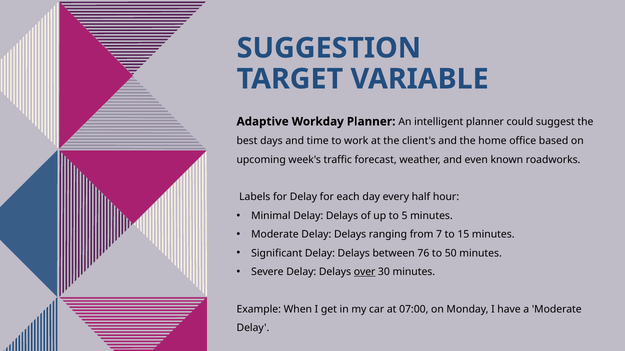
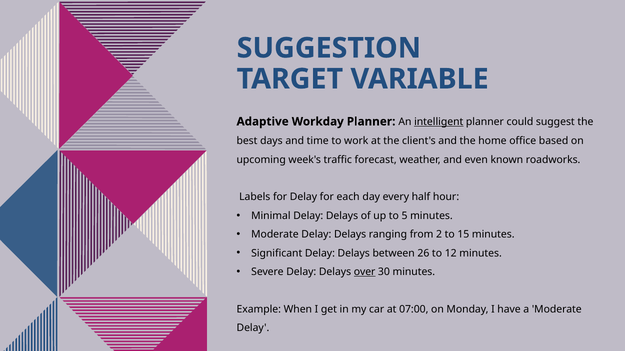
intelligent underline: none -> present (439, 122)
7: 7 -> 2 (439, 235)
76: 76 -> 26 (423, 254)
50: 50 -> 12 (451, 254)
